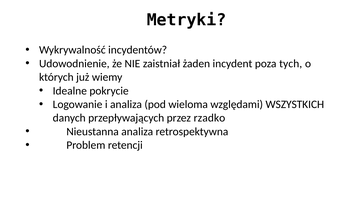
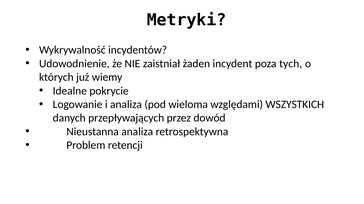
rzadko: rzadko -> dowód (210, 118)
